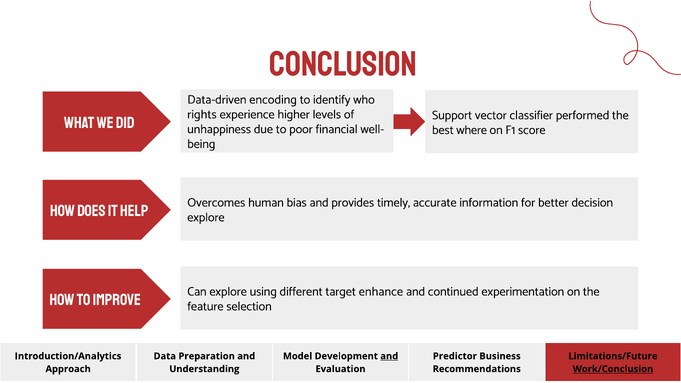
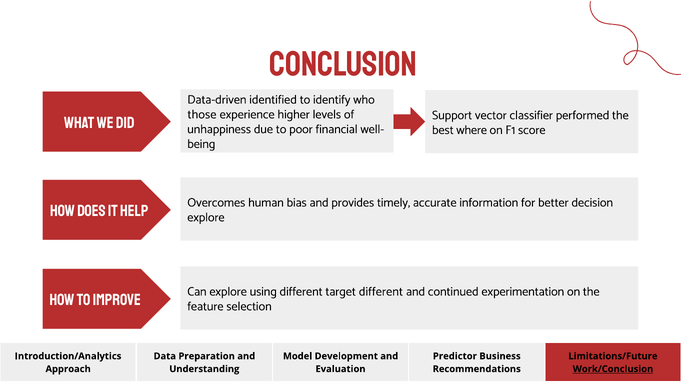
encoding: encoding -> identified (273, 100)
rights: rights -> those (202, 114)
target enhance: enhance -> different (381, 292)
and underline: present -> none (389, 356)
